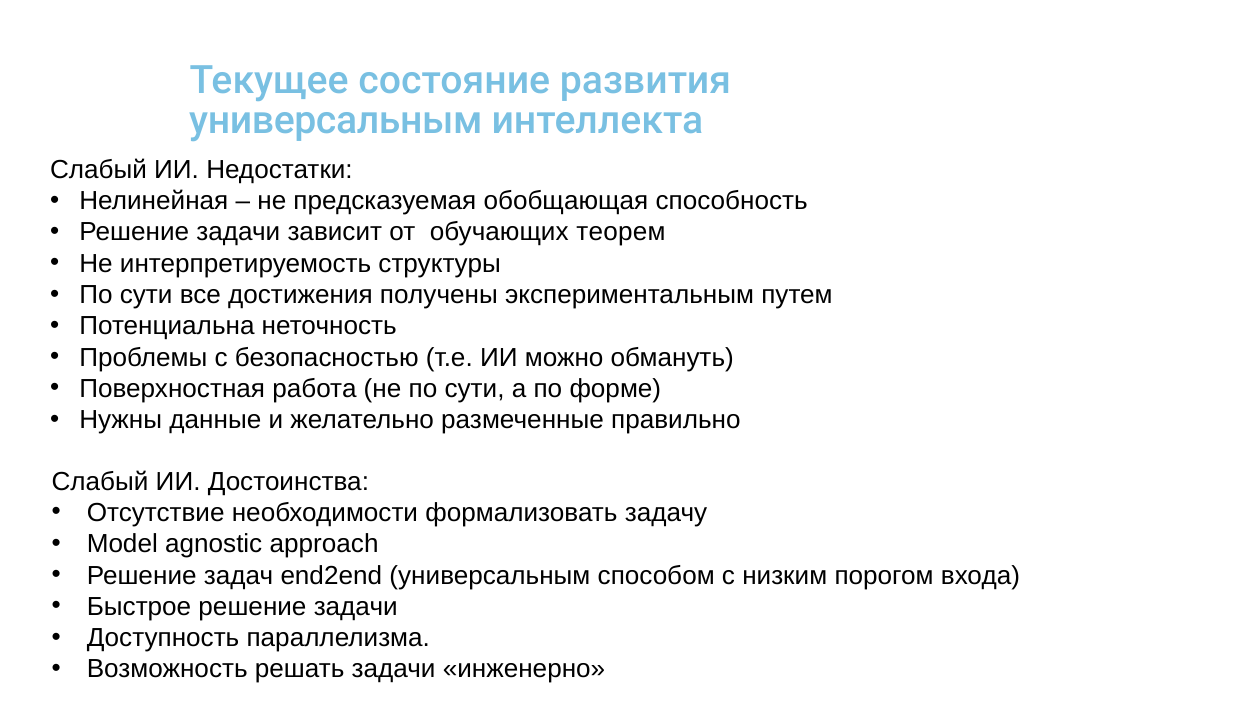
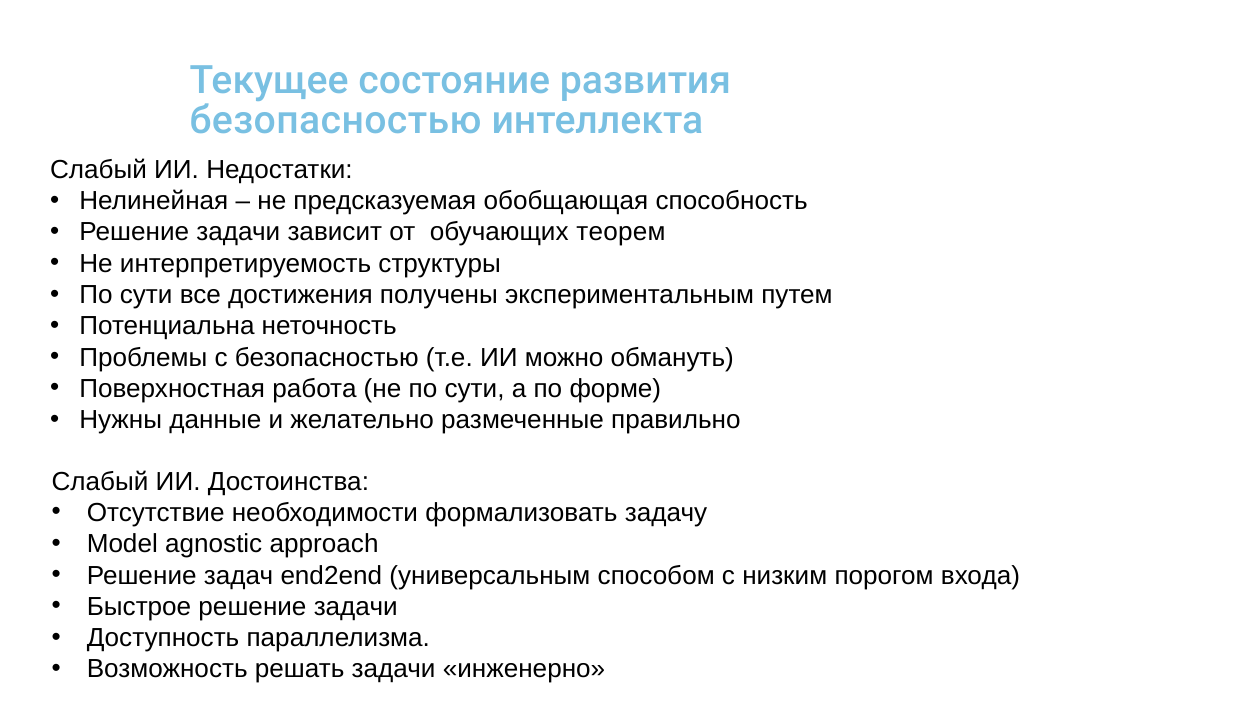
универсальным: универсальным -> безопасностью (335, 120)
